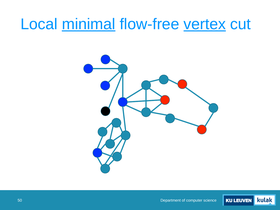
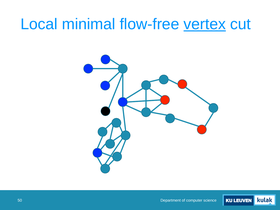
minimal underline: present -> none (89, 24)
